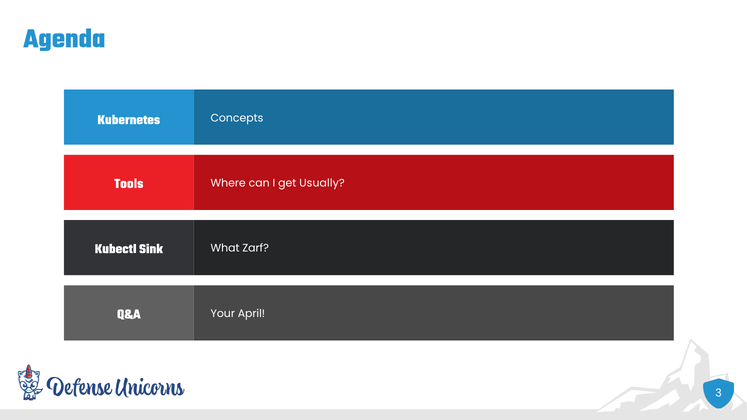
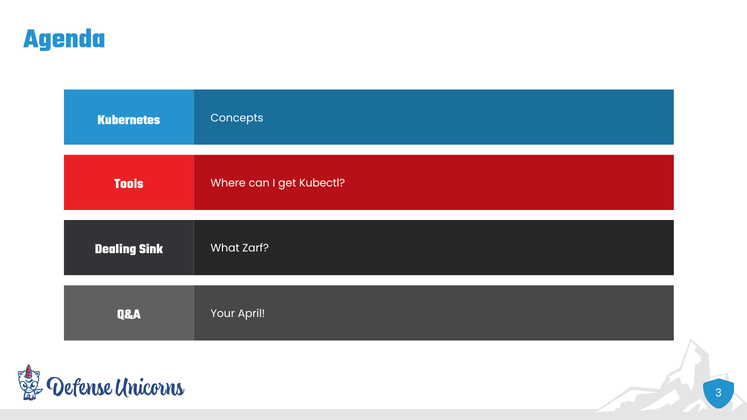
Usually: Usually -> Kubectl (322, 183)
Kubectl: Kubectl -> Dealing (115, 249)
